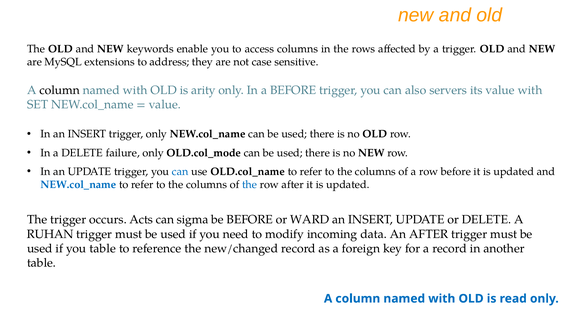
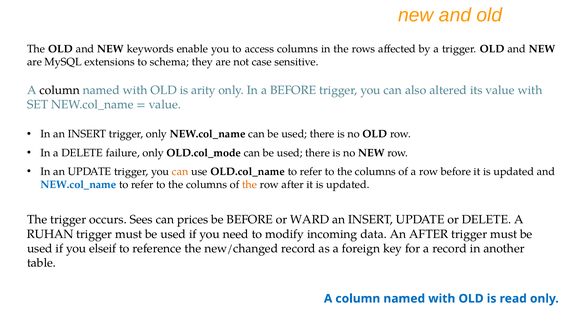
address: address -> schema (169, 62)
servers: servers -> altered (448, 90)
can colour: blue -> orange (180, 172)
the colour: blue -> orange (250, 185)
Acts: Acts -> Sees (141, 220)
sigma: sigma -> prices (193, 220)
you table: table -> elseif (103, 249)
